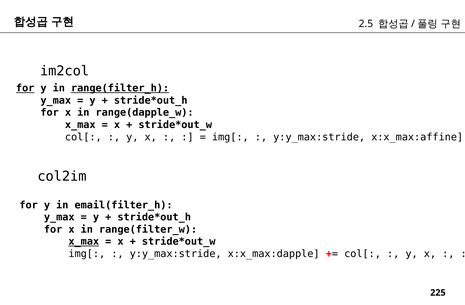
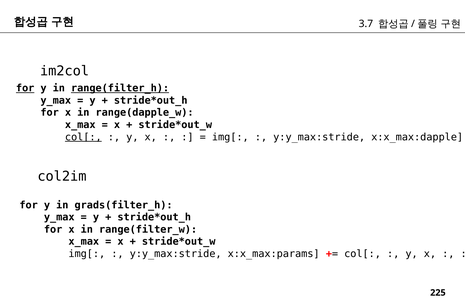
2.5: 2.5 -> 3.7 (366, 24)
col[ underline: none -> present (83, 137)
x:x_max:affine: x:x_max:affine -> x:x_max:dapple (417, 137)
email(filter_h: email(filter_h -> grads(filter_h (124, 205)
x_max underline: present -> none (84, 242)
x:x_max:dapple: x:x_max:dapple -> x:x_max:params (274, 254)
